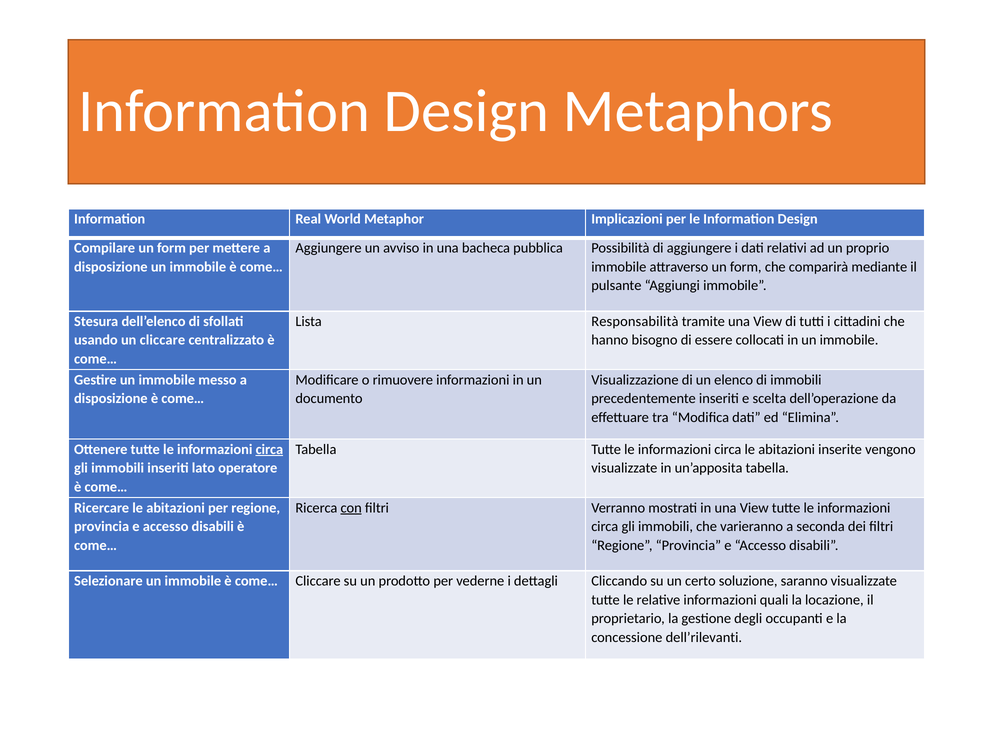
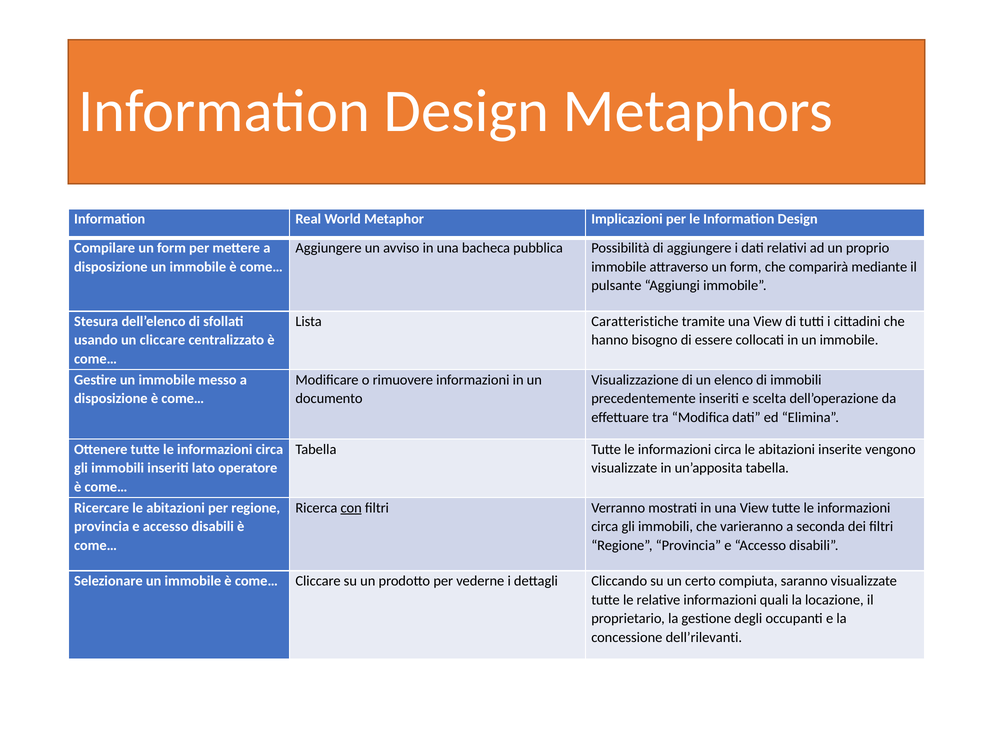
Responsabilità: Responsabilità -> Caratteristiche (635, 321)
circa underline: present -> none (269, 449)
soluzione: soluzione -> compiuta (748, 581)
